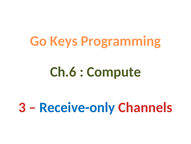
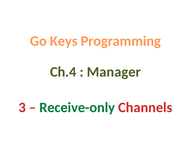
Ch.6: Ch.6 -> Ch.4 (63, 72)
Compute: Compute -> Manager (114, 72)
Receive-only colour: blue -> green (77, 107)
